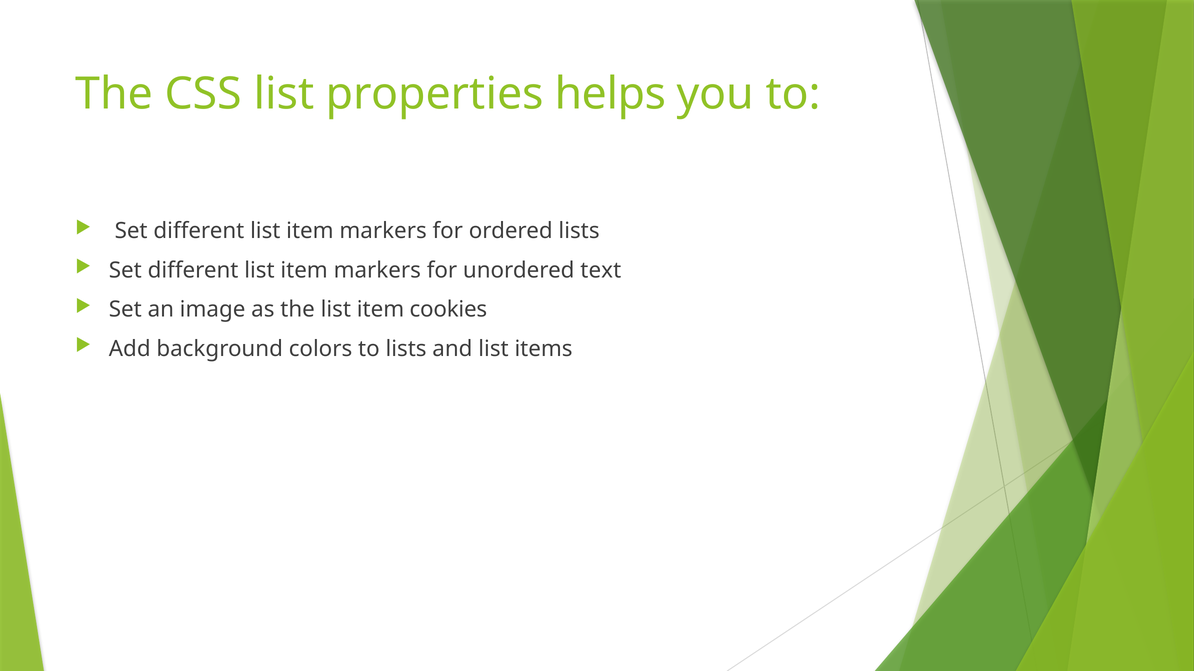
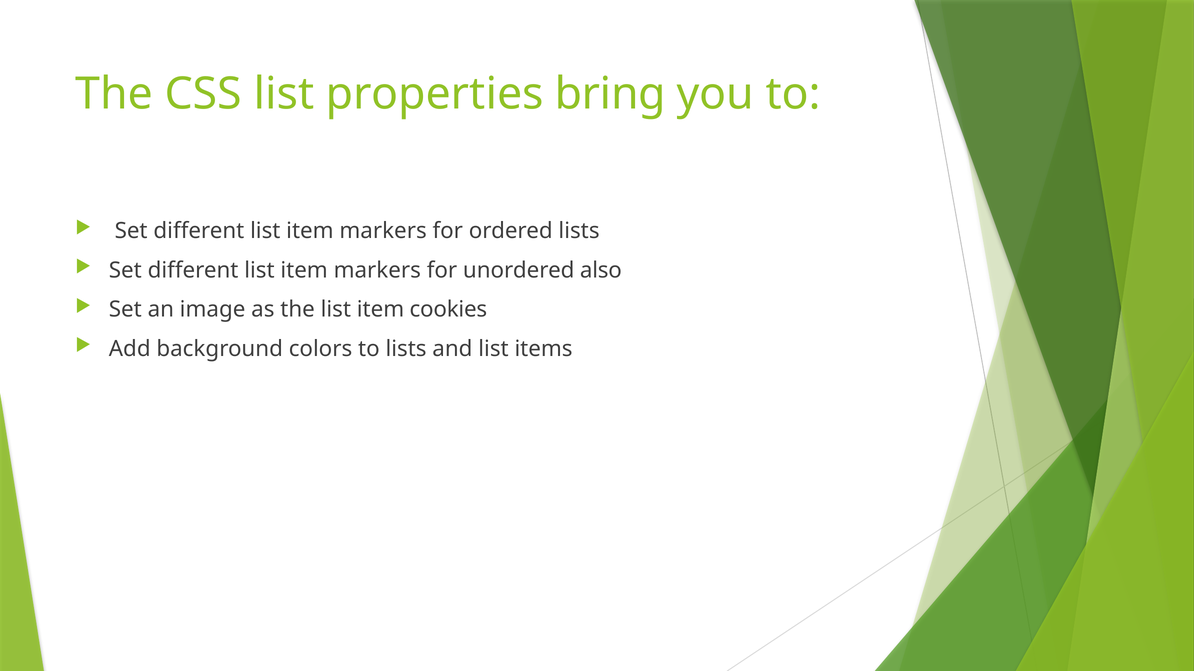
helps: helps -> bring (610, 94)
text: text -> also (601, 270)
